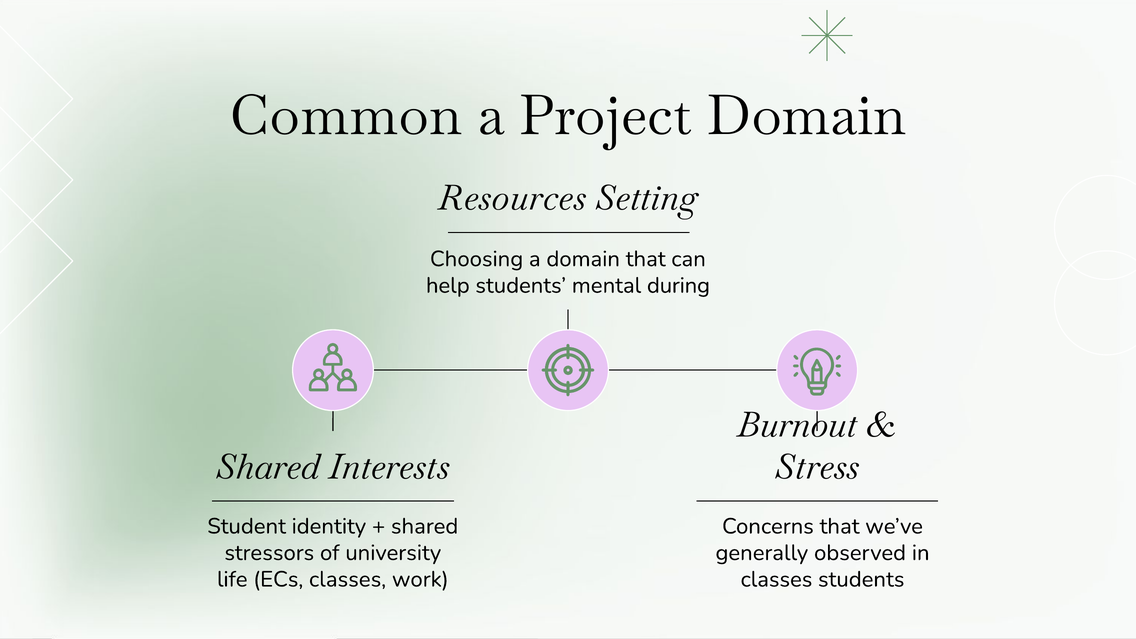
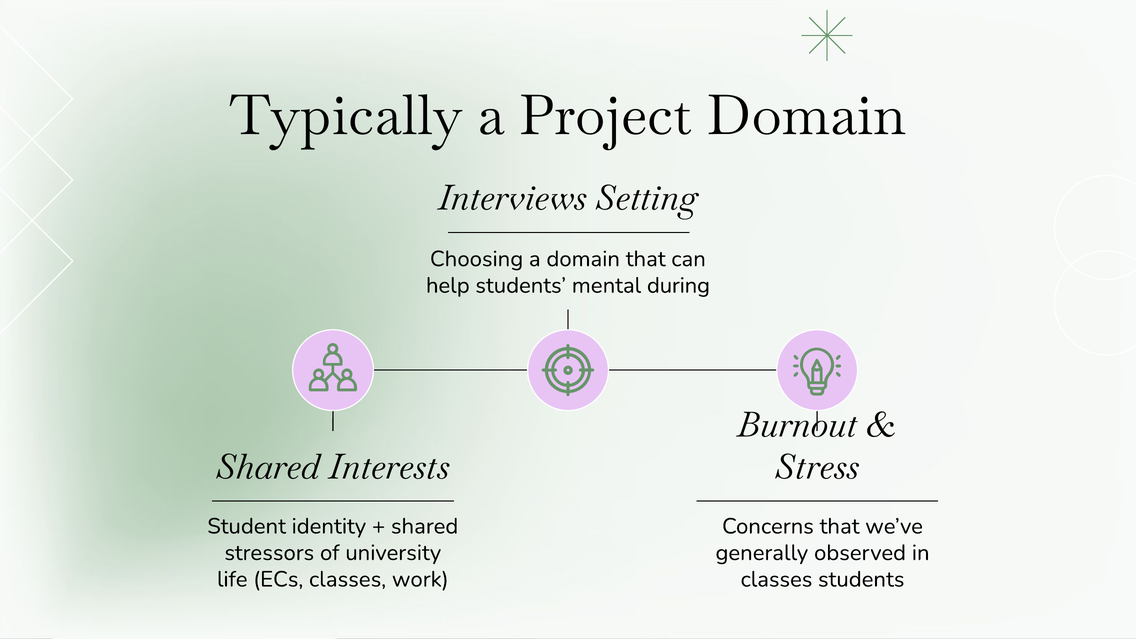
Common: Common -> Typically (346, 116)
Resources: Resources -> Interviews (512, 198)
